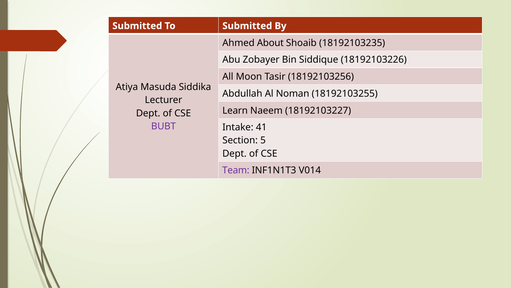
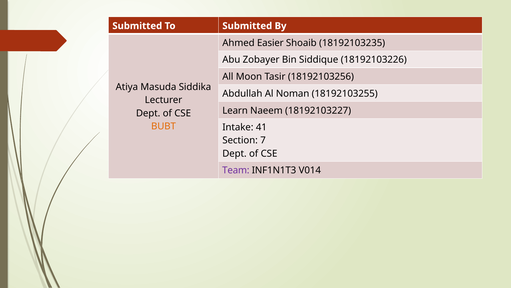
About: About -> Easier (270, 43)
BUBT colour: purple -> orange (163, 126)
5: 5 -> 7 (263, 140)
